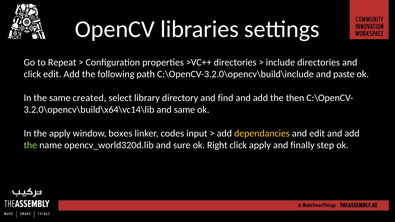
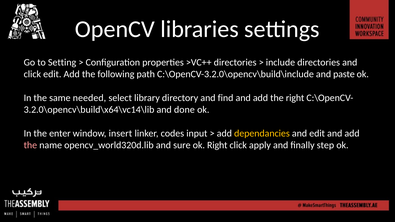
Repeat: Repeat -> Setting (62, 62)
created: created -> needed (89, 98)
the then: then -> right (295, 98)
and same: same -> done (184, 110)
the apply: apply -> enter (60, 134)
boxes: boxes -> insert (120, 134)
the colour: light green -> pink (30, 145)
